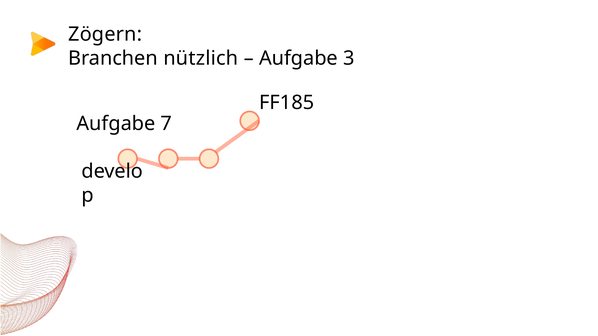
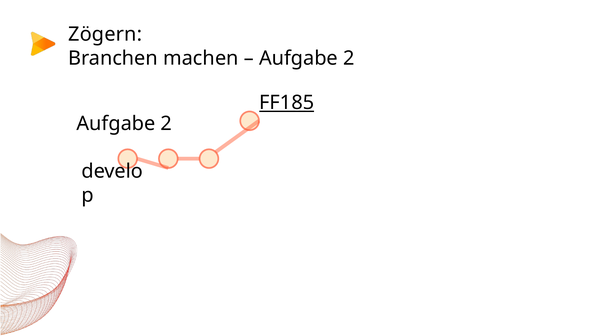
nützlich: nützlich -> machen (201, 58)
3: 3 -> 2 (349, 58)
FF185 underline: none -> present (287, 103)
7: 7 -> 2 (166, 124)
